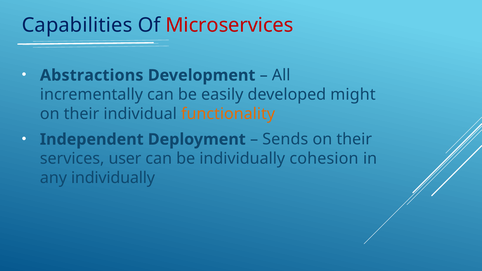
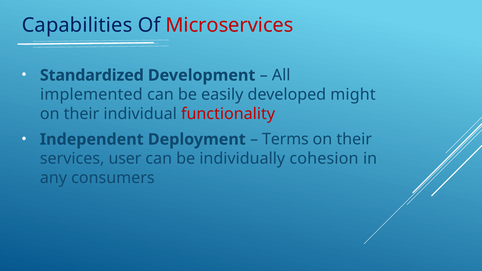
Abstractions: Abstractions -> Standardized (92, 75)
incrementally: incrementally -> implemented (91, 95)
functionality colour: orange -> red (228, 114)
Sends: Sends -> Terms (285, 139)
any individually: individually -> consumers (113, 178)
